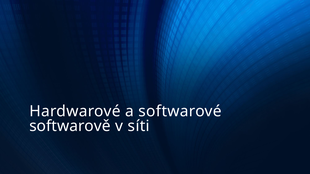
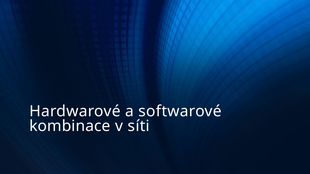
softwarově: softwarově -> kombinace (70, 126)
